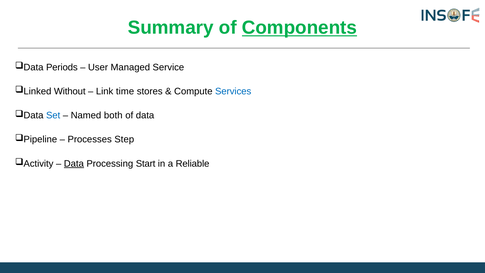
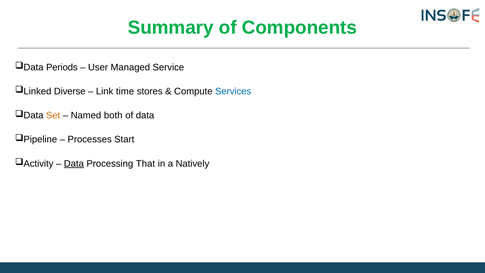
Components underline: present -> none (299, 28)
Without: Without -> Diverse (70, 91)
Set colour: blue -> orange (53, 115)
Step: Step -> Start (124, 139)
Start: Start -> That (146, 164)
Reliable: Reliable -> Natively (193, 164)
